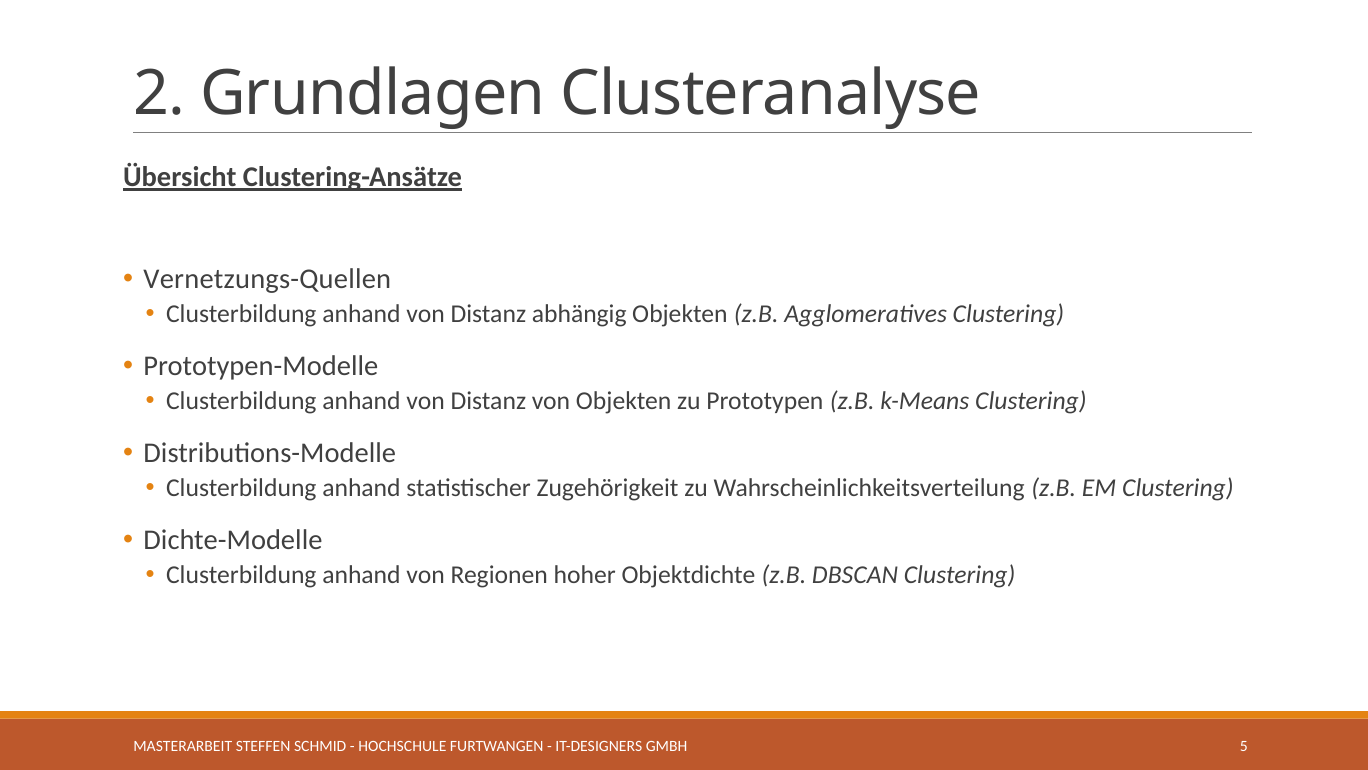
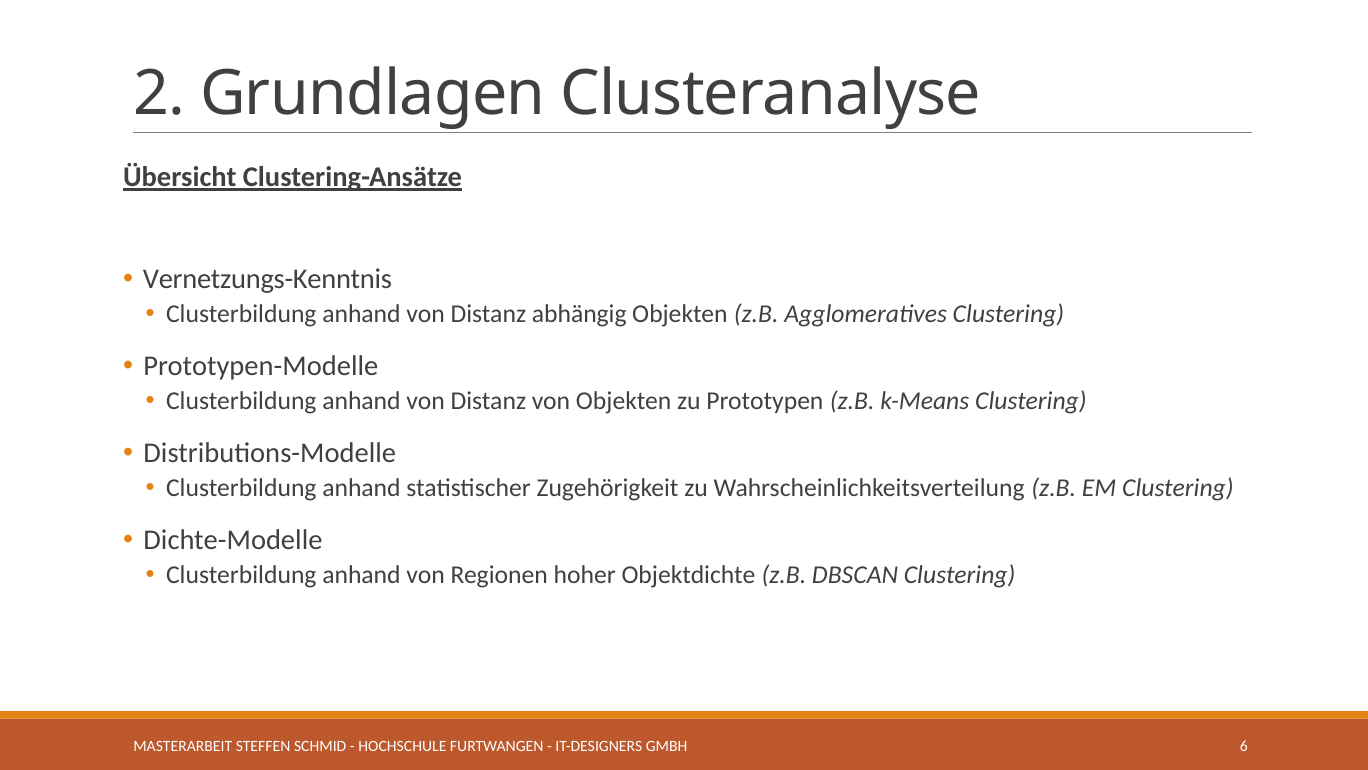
Vernetzungs-Quellen: Vernetzungs-Quellen -> Vernetzungs-Kenntnis (268, 279)
5: 5 -> 6 (1244, 746)
